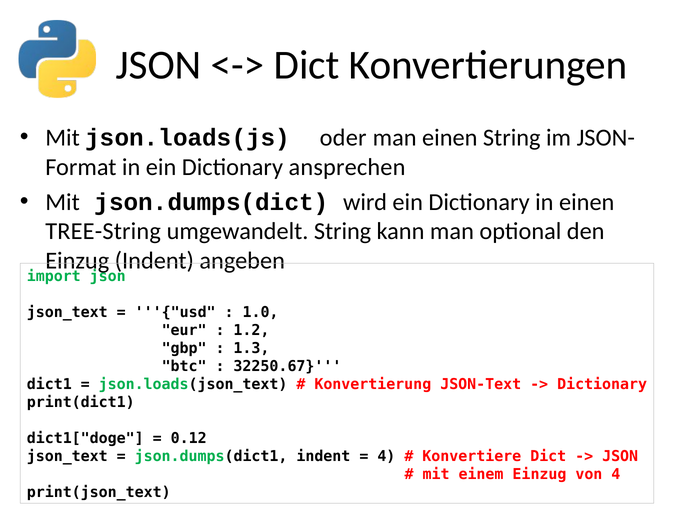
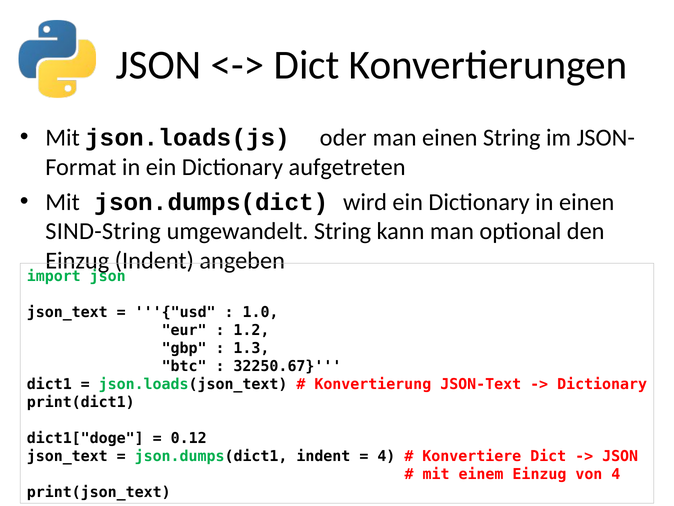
ansprechen: ansprechen -> aufgetreten (347, 167)
TREE-String: TREE-String -> SIND-String (103, 231)
